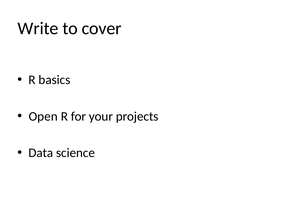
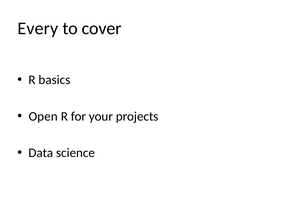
Write: Write -> Every (38, 28)
